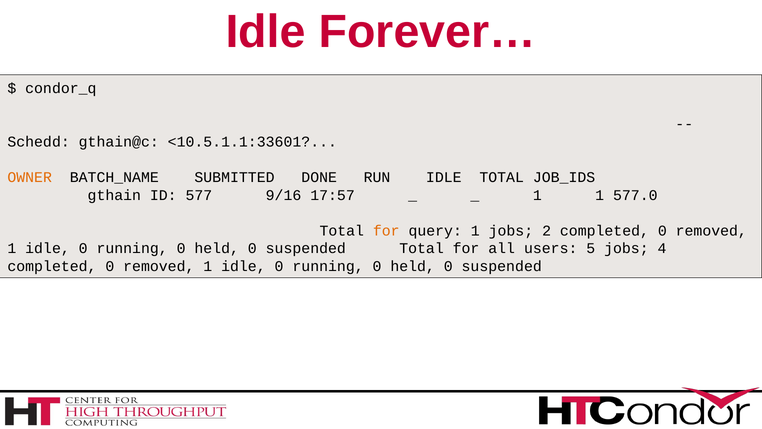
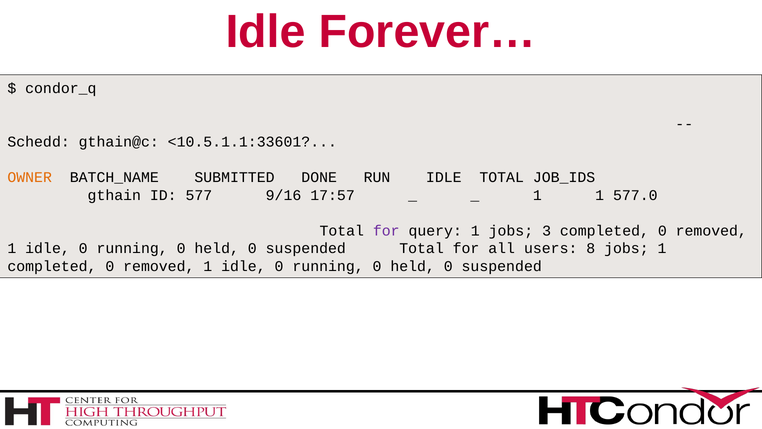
for colour: orange -> purple (386, 231)
2: 2 -> 3 (547, 231)
5: 5 -> 8 (591, 248)
jobs 4: 4 -> 1 (662, 248)
